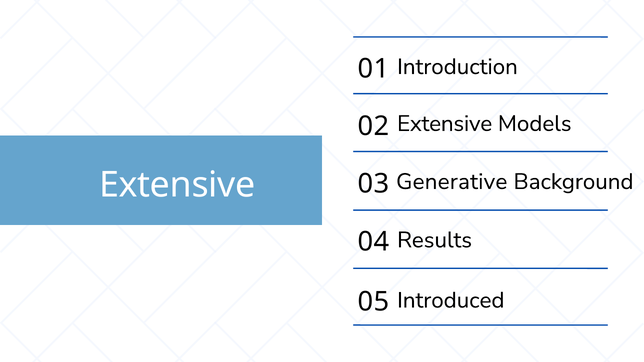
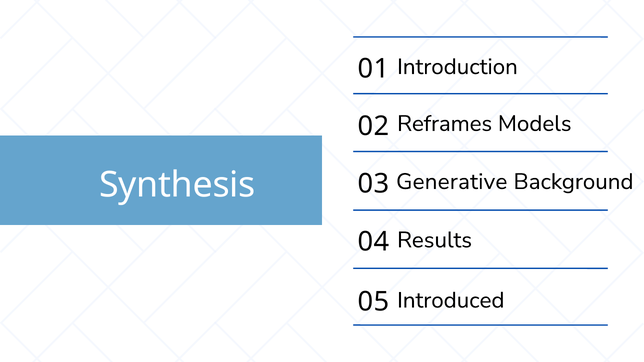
Extensive: Extensive -> Reframes (445, 124)
Extensive: Extensive -> Synthesis (177, 185)
